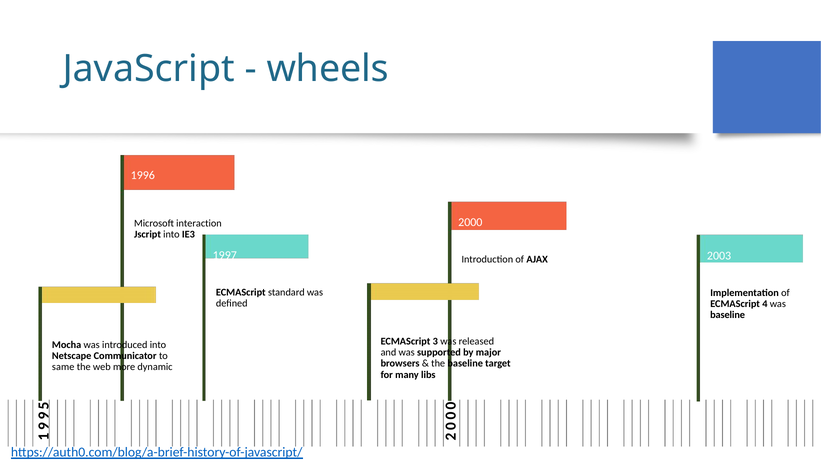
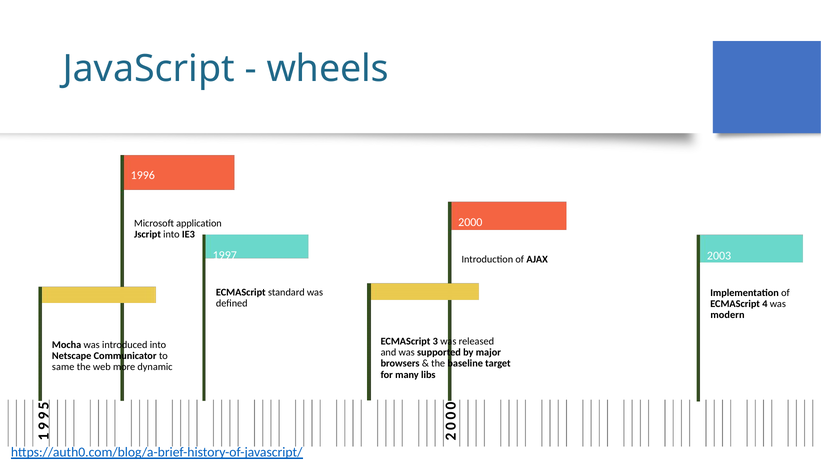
interaction: interaction -> application (199, 223)
baseline: baseline -> modern (727, 315)
